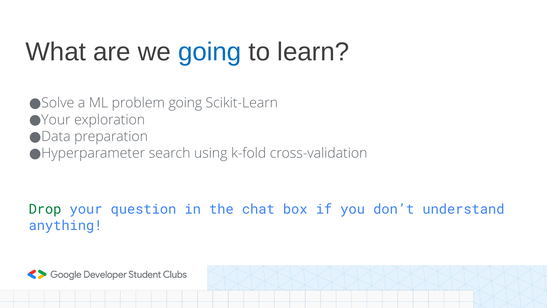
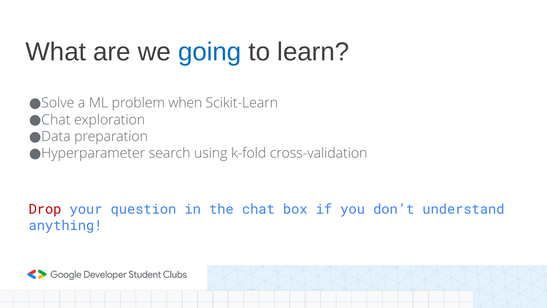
problem going: going -> when (185, 103)
Your: Your -> Chat (56, 120)
Drop colour: green -> red (45, 209)
